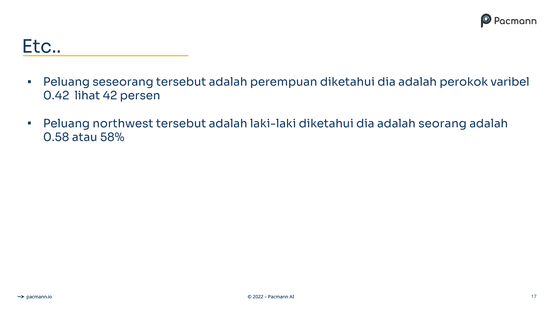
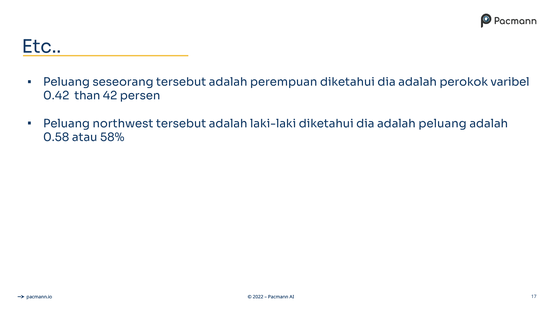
lihat: lihat -> than (87, 96)
adalah seorang: seorang -> peluang (443, 123)
